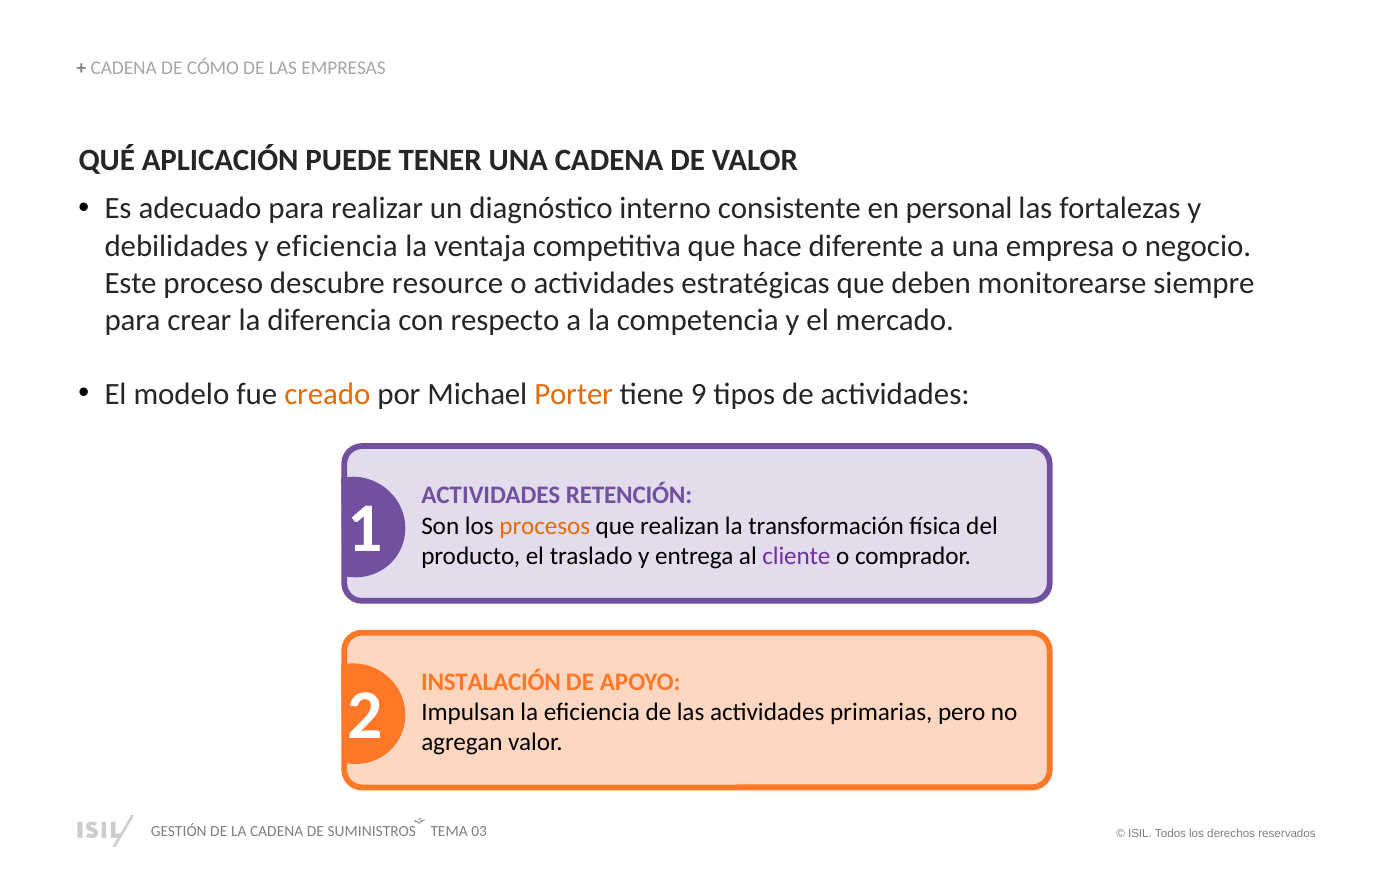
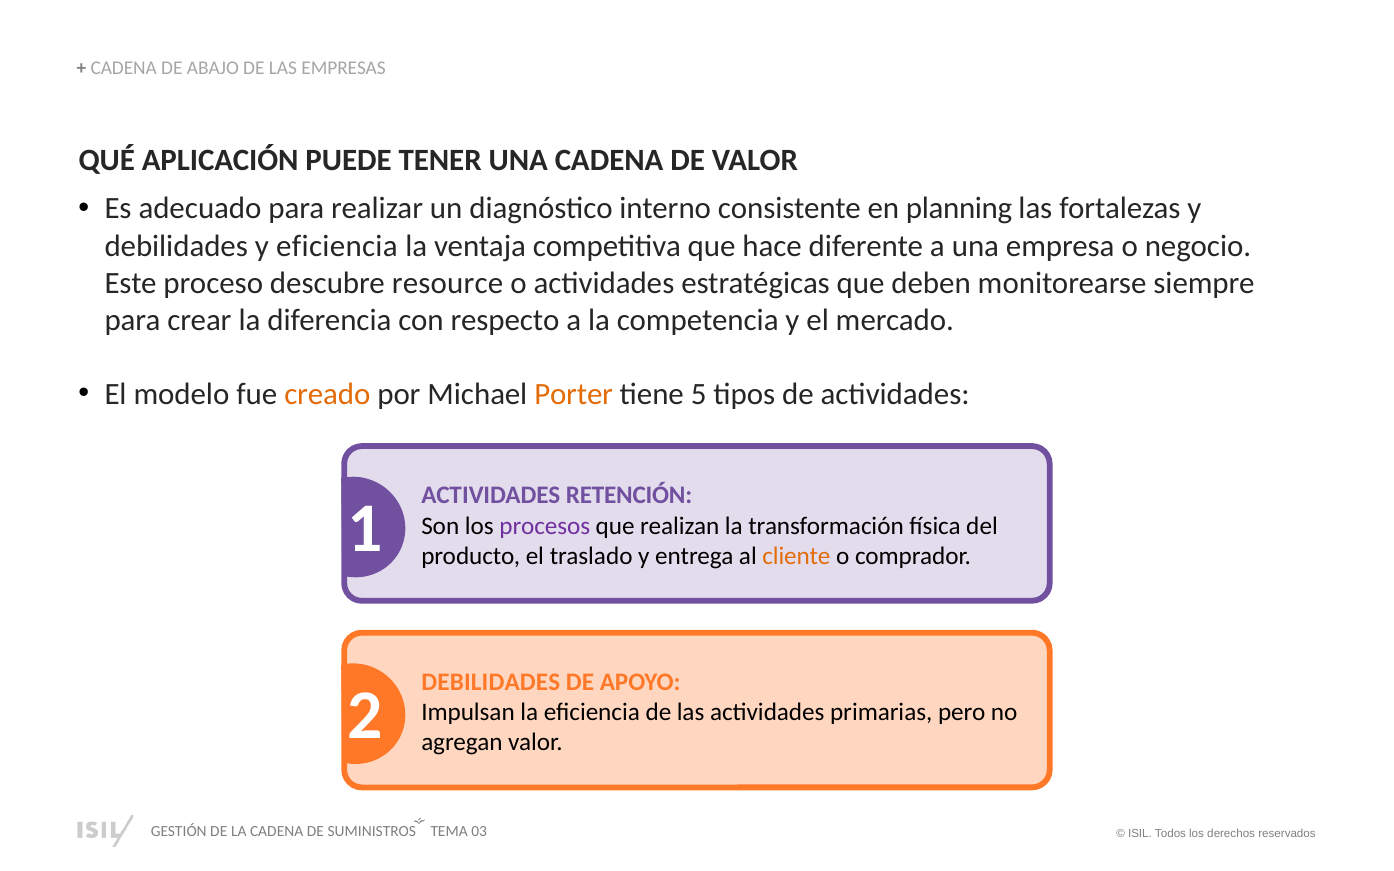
CÓMO: CÓMO -> ABAJO (213, 68)
personal: personal -> planning (959, 209)
9: 9 -> 5 (699, 394)
procesos colour: orange -> purple (545, 526)
cliente colour: purple -> orange (796, 556)
INSTALACIÓN: INSTALACIÓN -> DEBILIDADES (491, 682)
